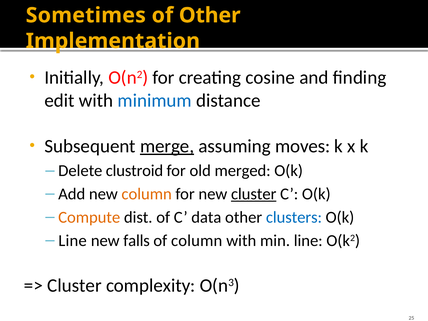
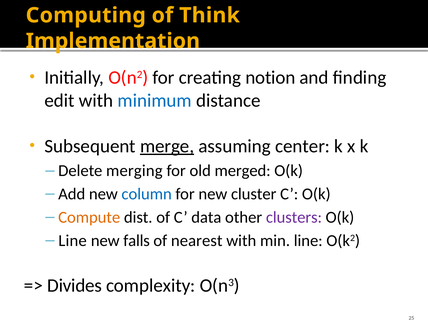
Sometimes: Sometimes -> Computing (86, 15)
of Other: Other -> Think (210, 15)
cosine: cosine -> notion (270, 78)
moves: moves -> center (303, 146)
clustroid: clustroid -> merging (134, 171)
column colour: orange -> blue (147, 194)
cluster underline: present -> none (254, 194)
clusters colour: blue -> purple (294, 217)
of column: column -> nearest (197, 241)
Cluster: Cluster -> Divides (75, 285)
